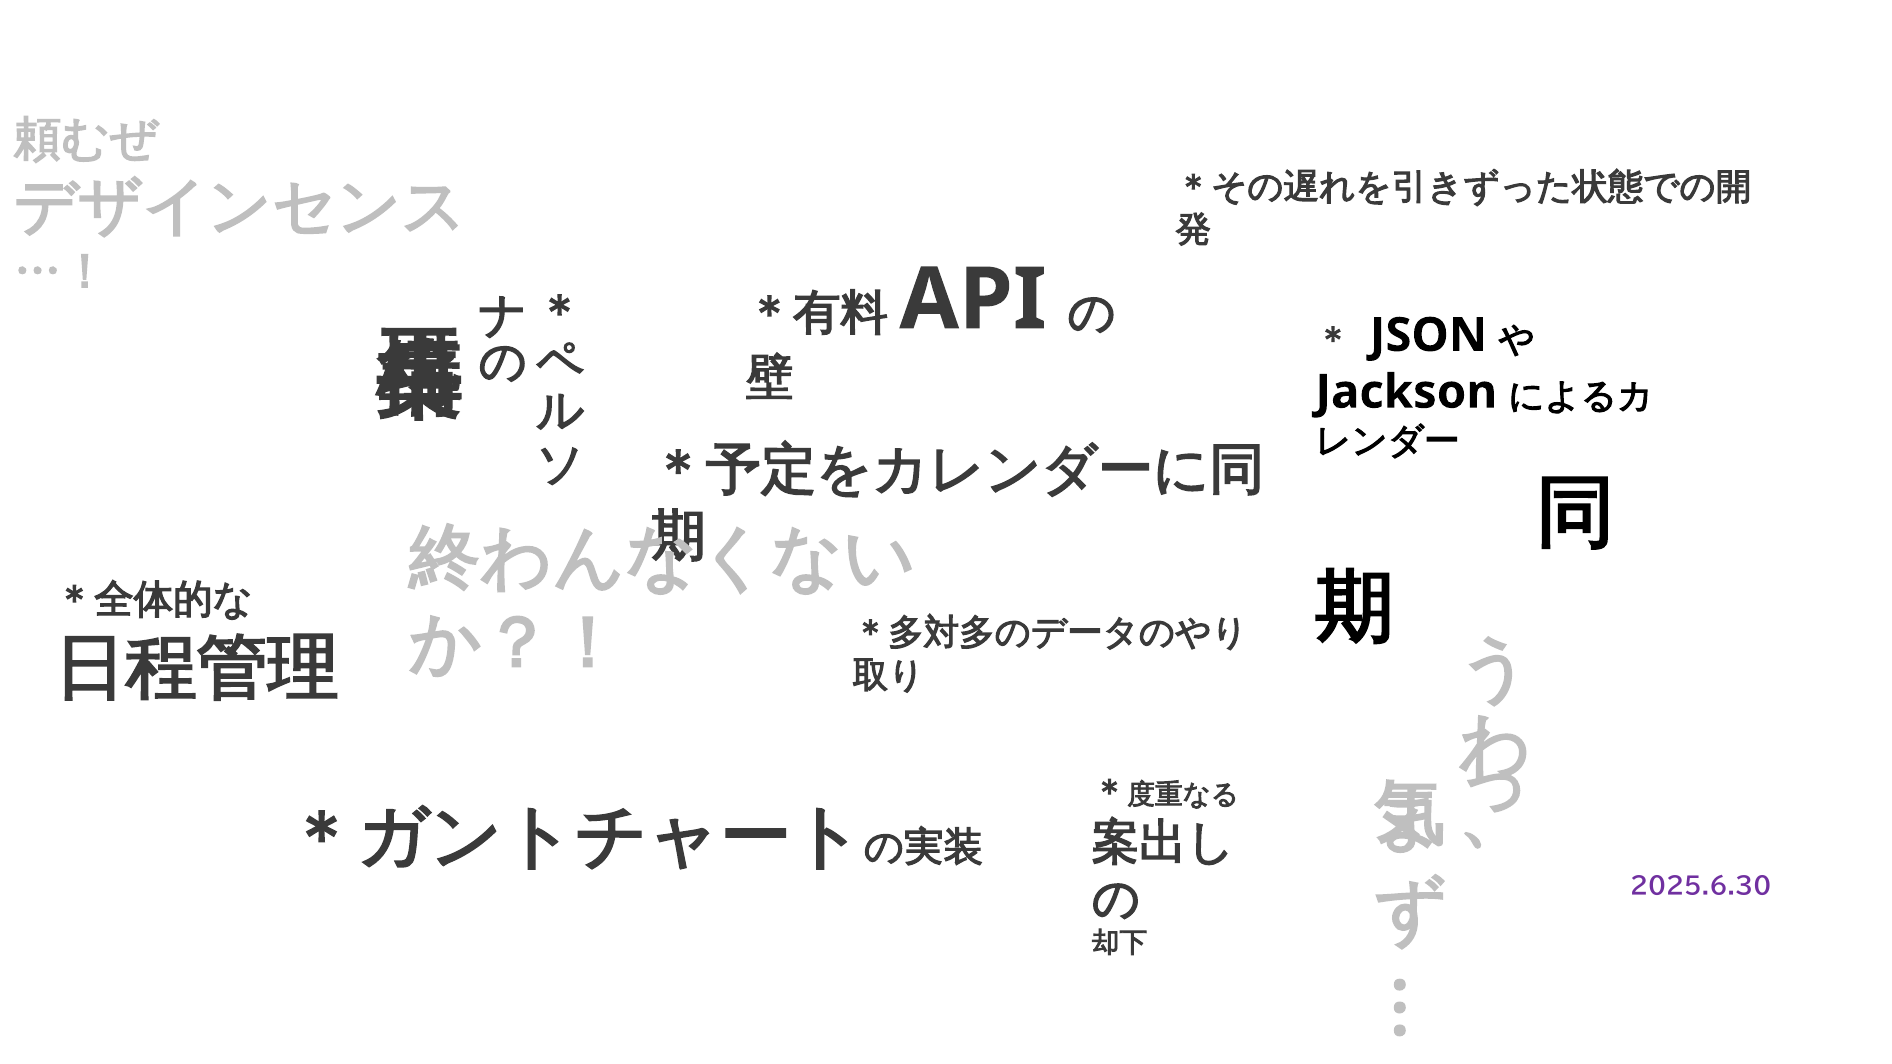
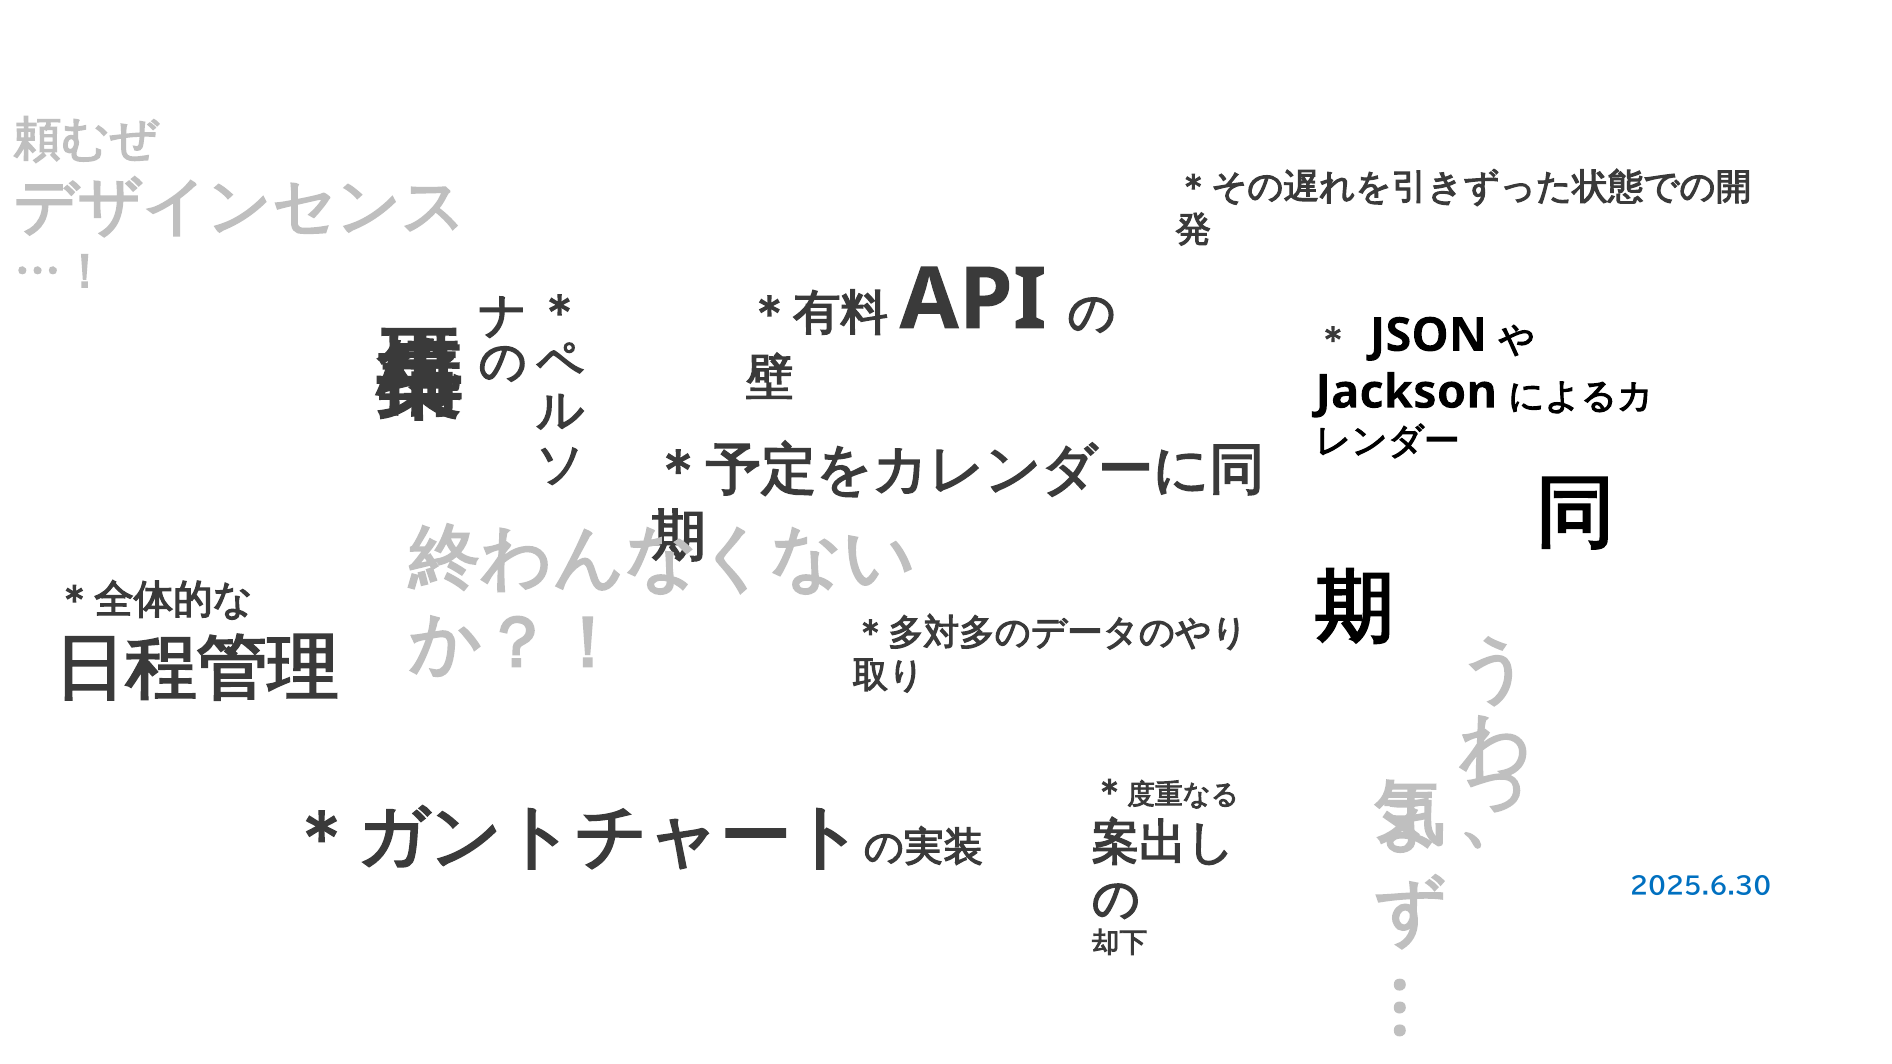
2025.6.30 colour: purple -> blue (1701, 887)
